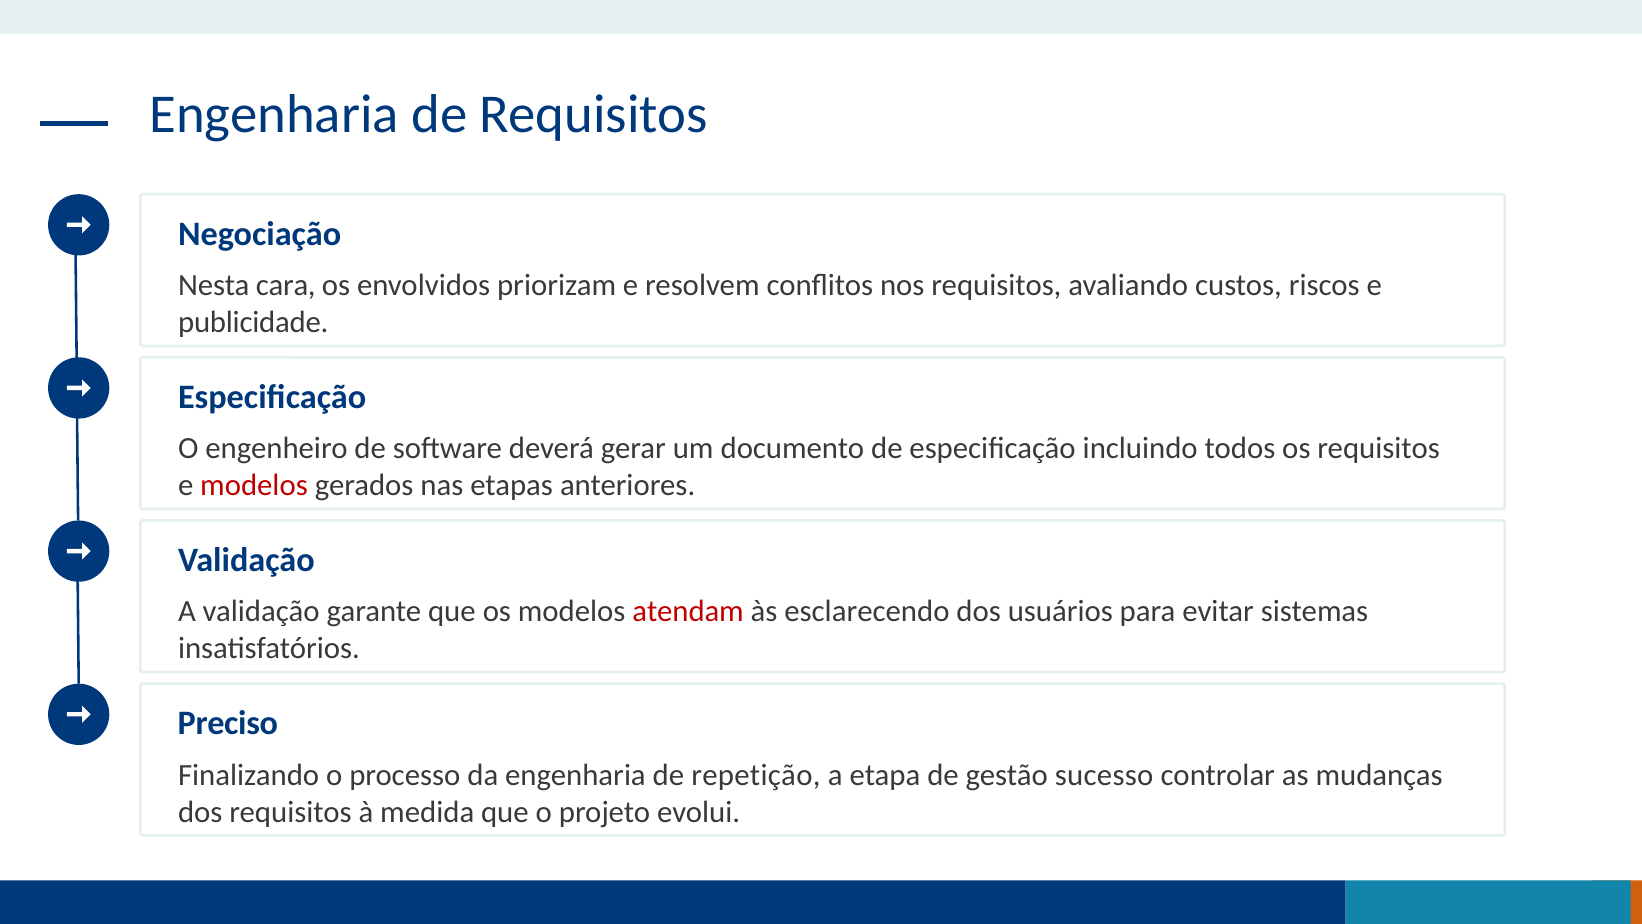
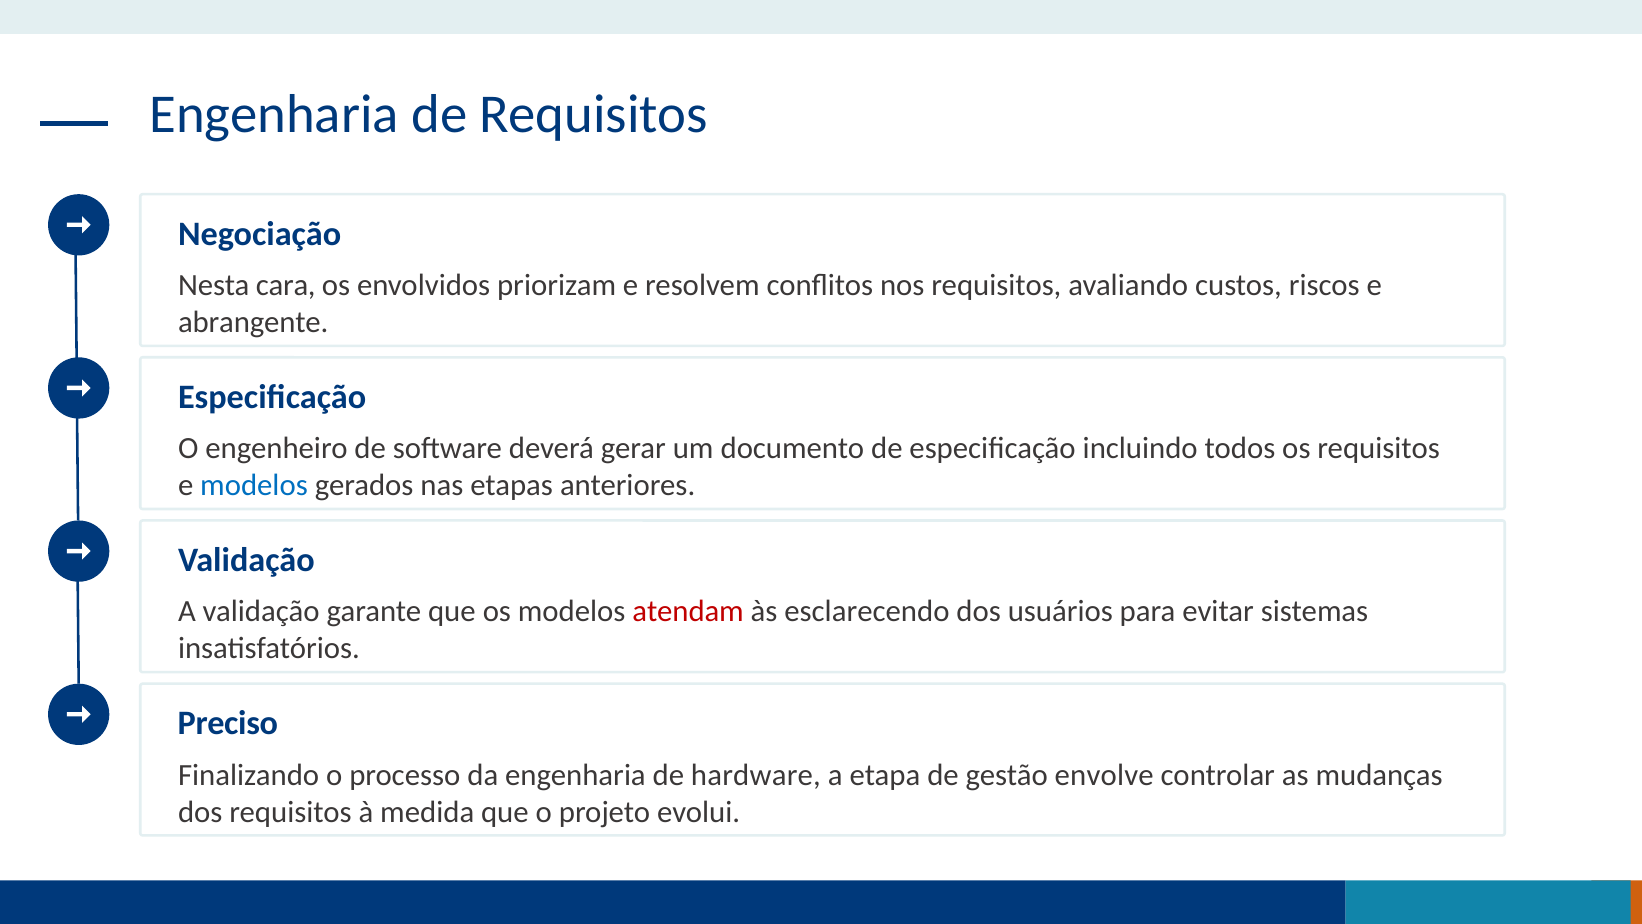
publicidade: publicidade -> abrangente (253, 322)
modelos colour: red -> blue (254, 485)
repetição: repetição -> hardware (756, 775)
sucesso: sucesso -> envolve (1104, 775)
